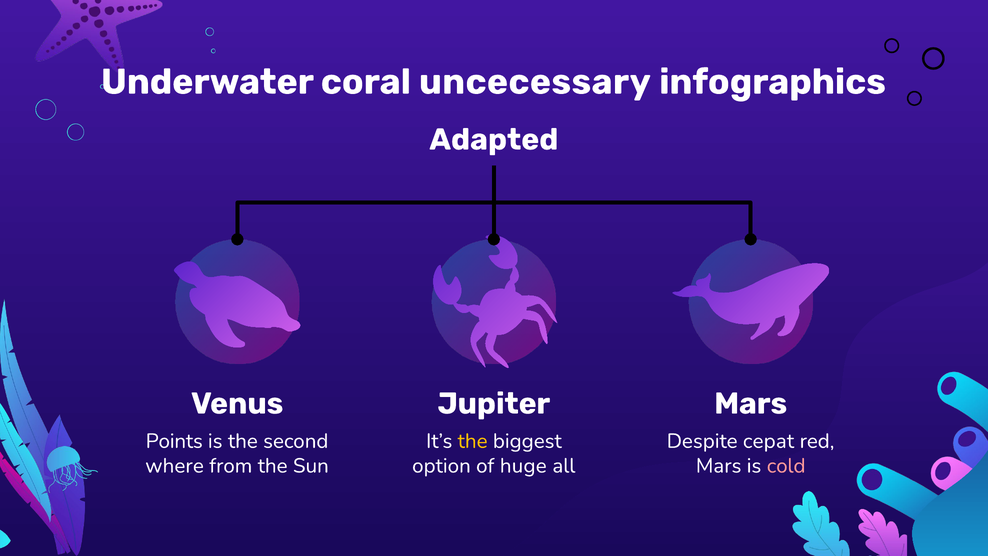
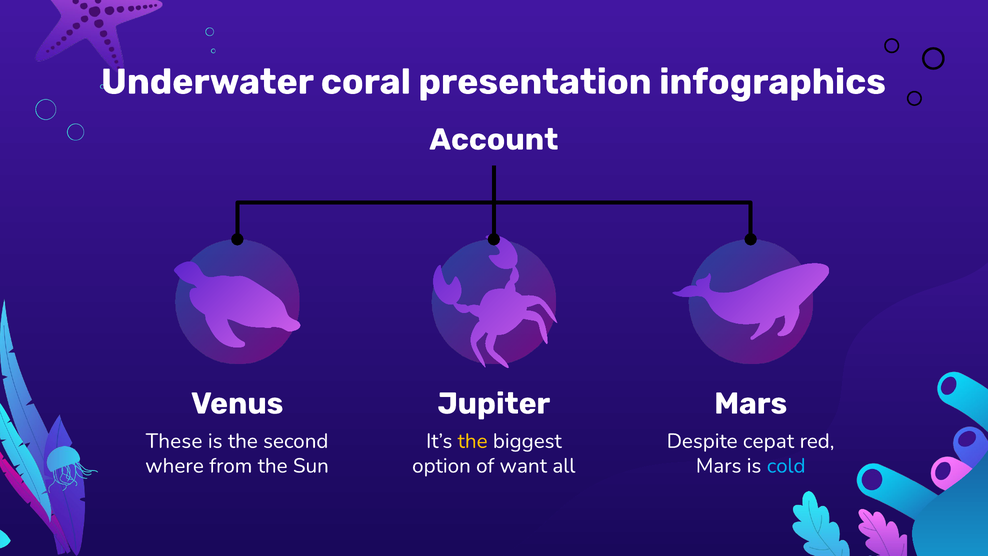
uncecessary: uncecessary -> presentation (535, 82)
Adapted: Adapted -> Account (494, 139)
Points: Points -> These (174, 441)
huge: huge -> want (523, 466)
cold colour: pink -> light blue (786, 466)
